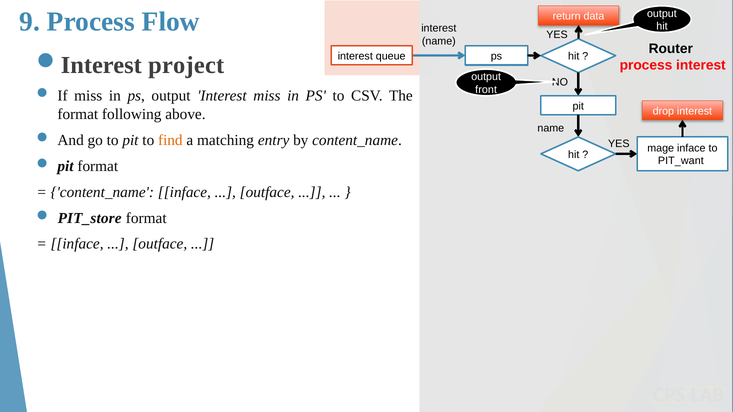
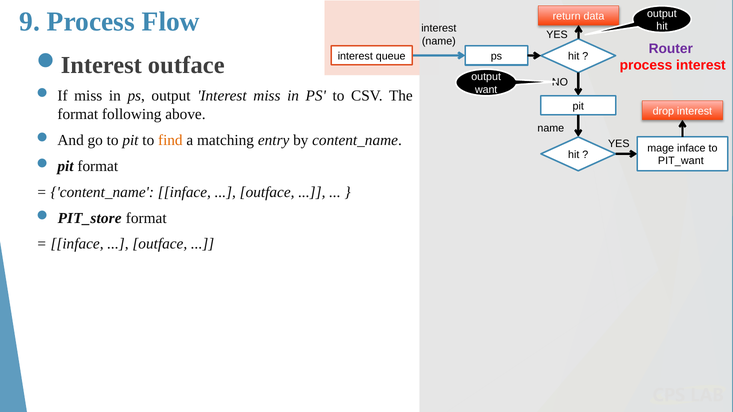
Router colour: black -> purple (671, 49)
Interest project: project -> outface (186, 65)
front: front -> want (486, 90)
